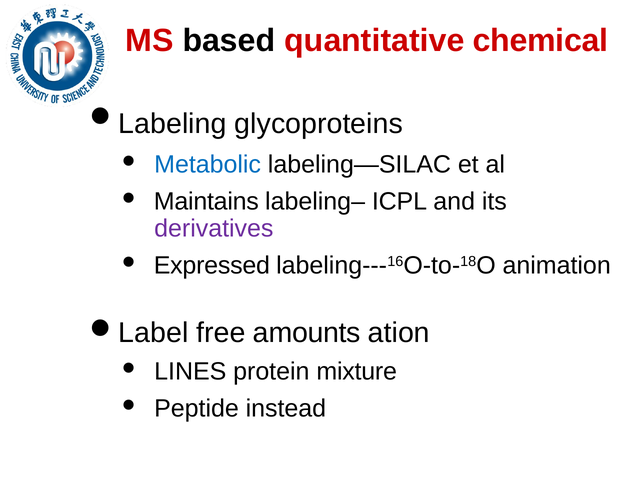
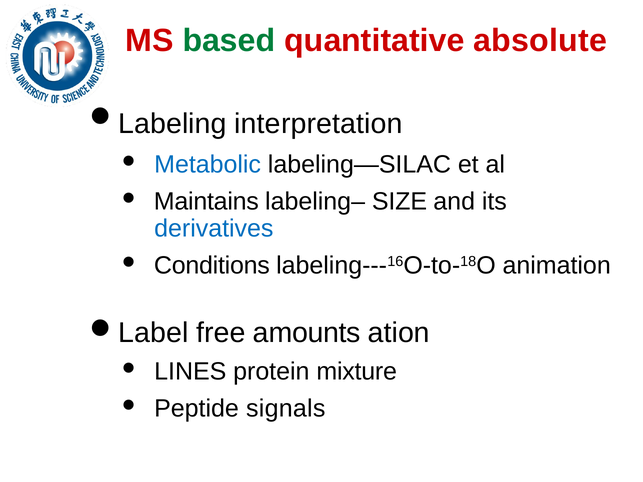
based colour: black -> green (229, 41)
chemical: chemical -> absolute (540, 41)
glycoproteins: glycoproteins -> interpretation (319, 124)
ICPL: ICPL -> SIZE (399, 202)
derivatives colour: purple -> blue (214, 229)
Expressed: Expressed -> Conditions (212, 266)
instead: instead -> signals (286, 409)
